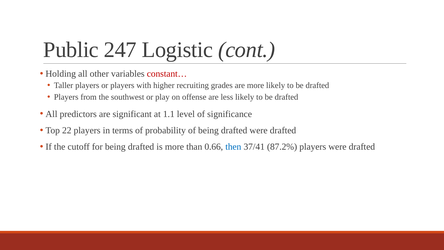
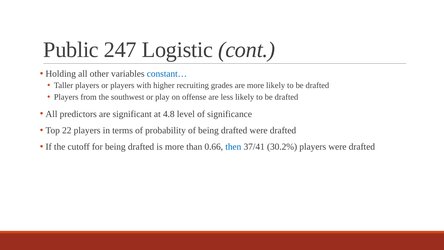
constant… colour: red -> blue (167, 74)
1.1: 1.1 -> 4.8 (169, 114)
87.2%: 87.2% -> 30.2% (282, 147)
